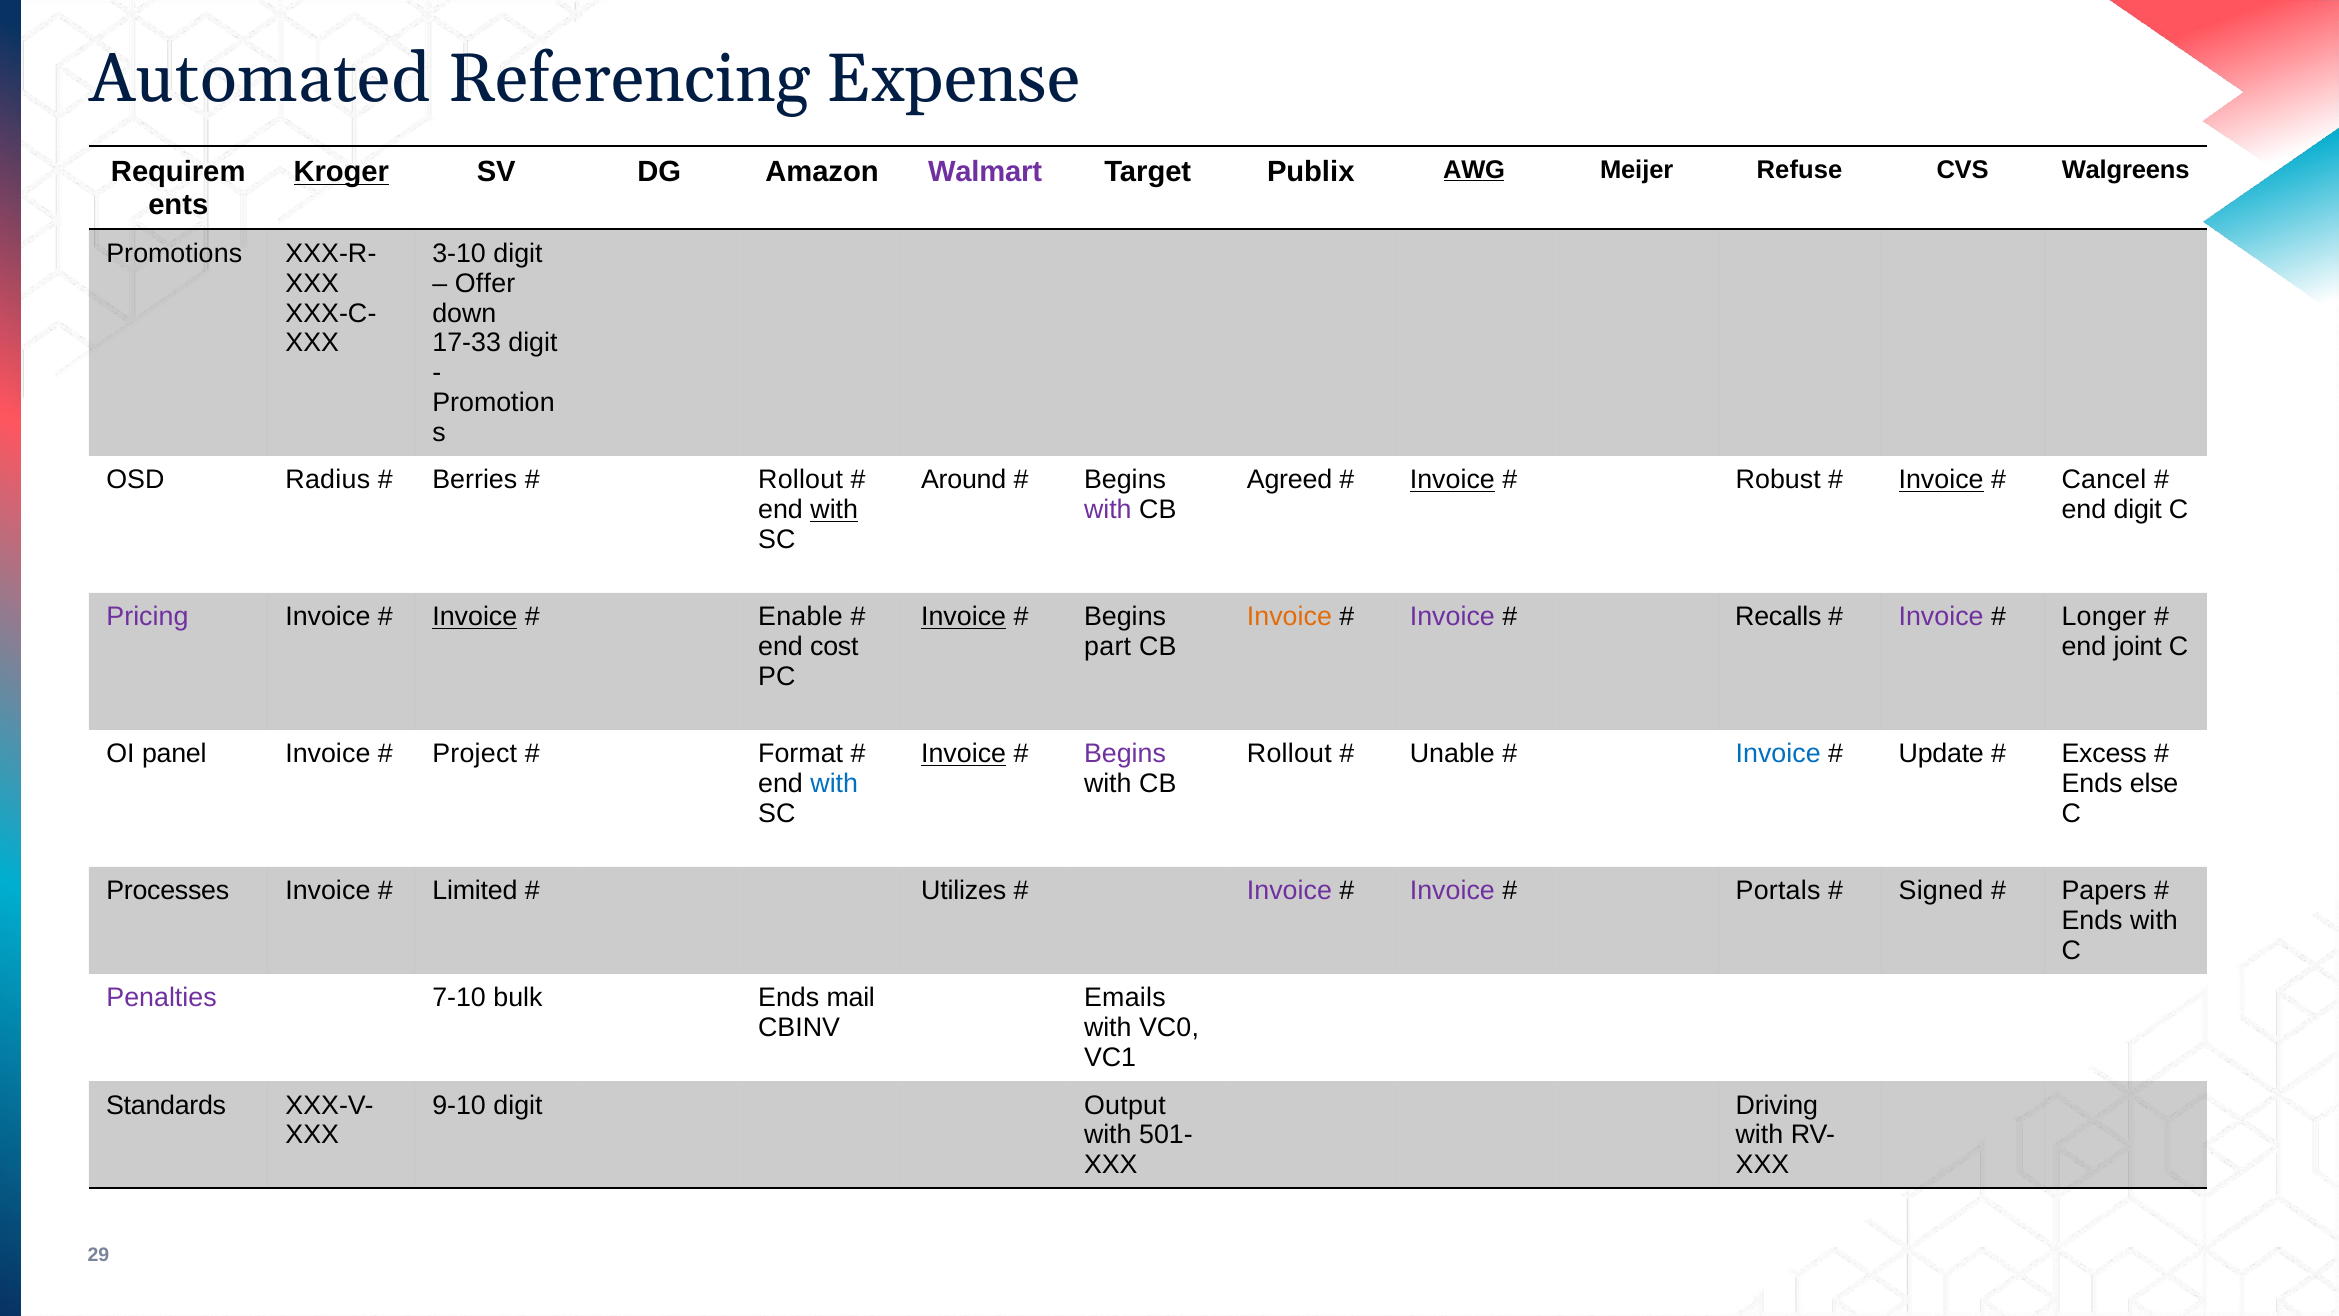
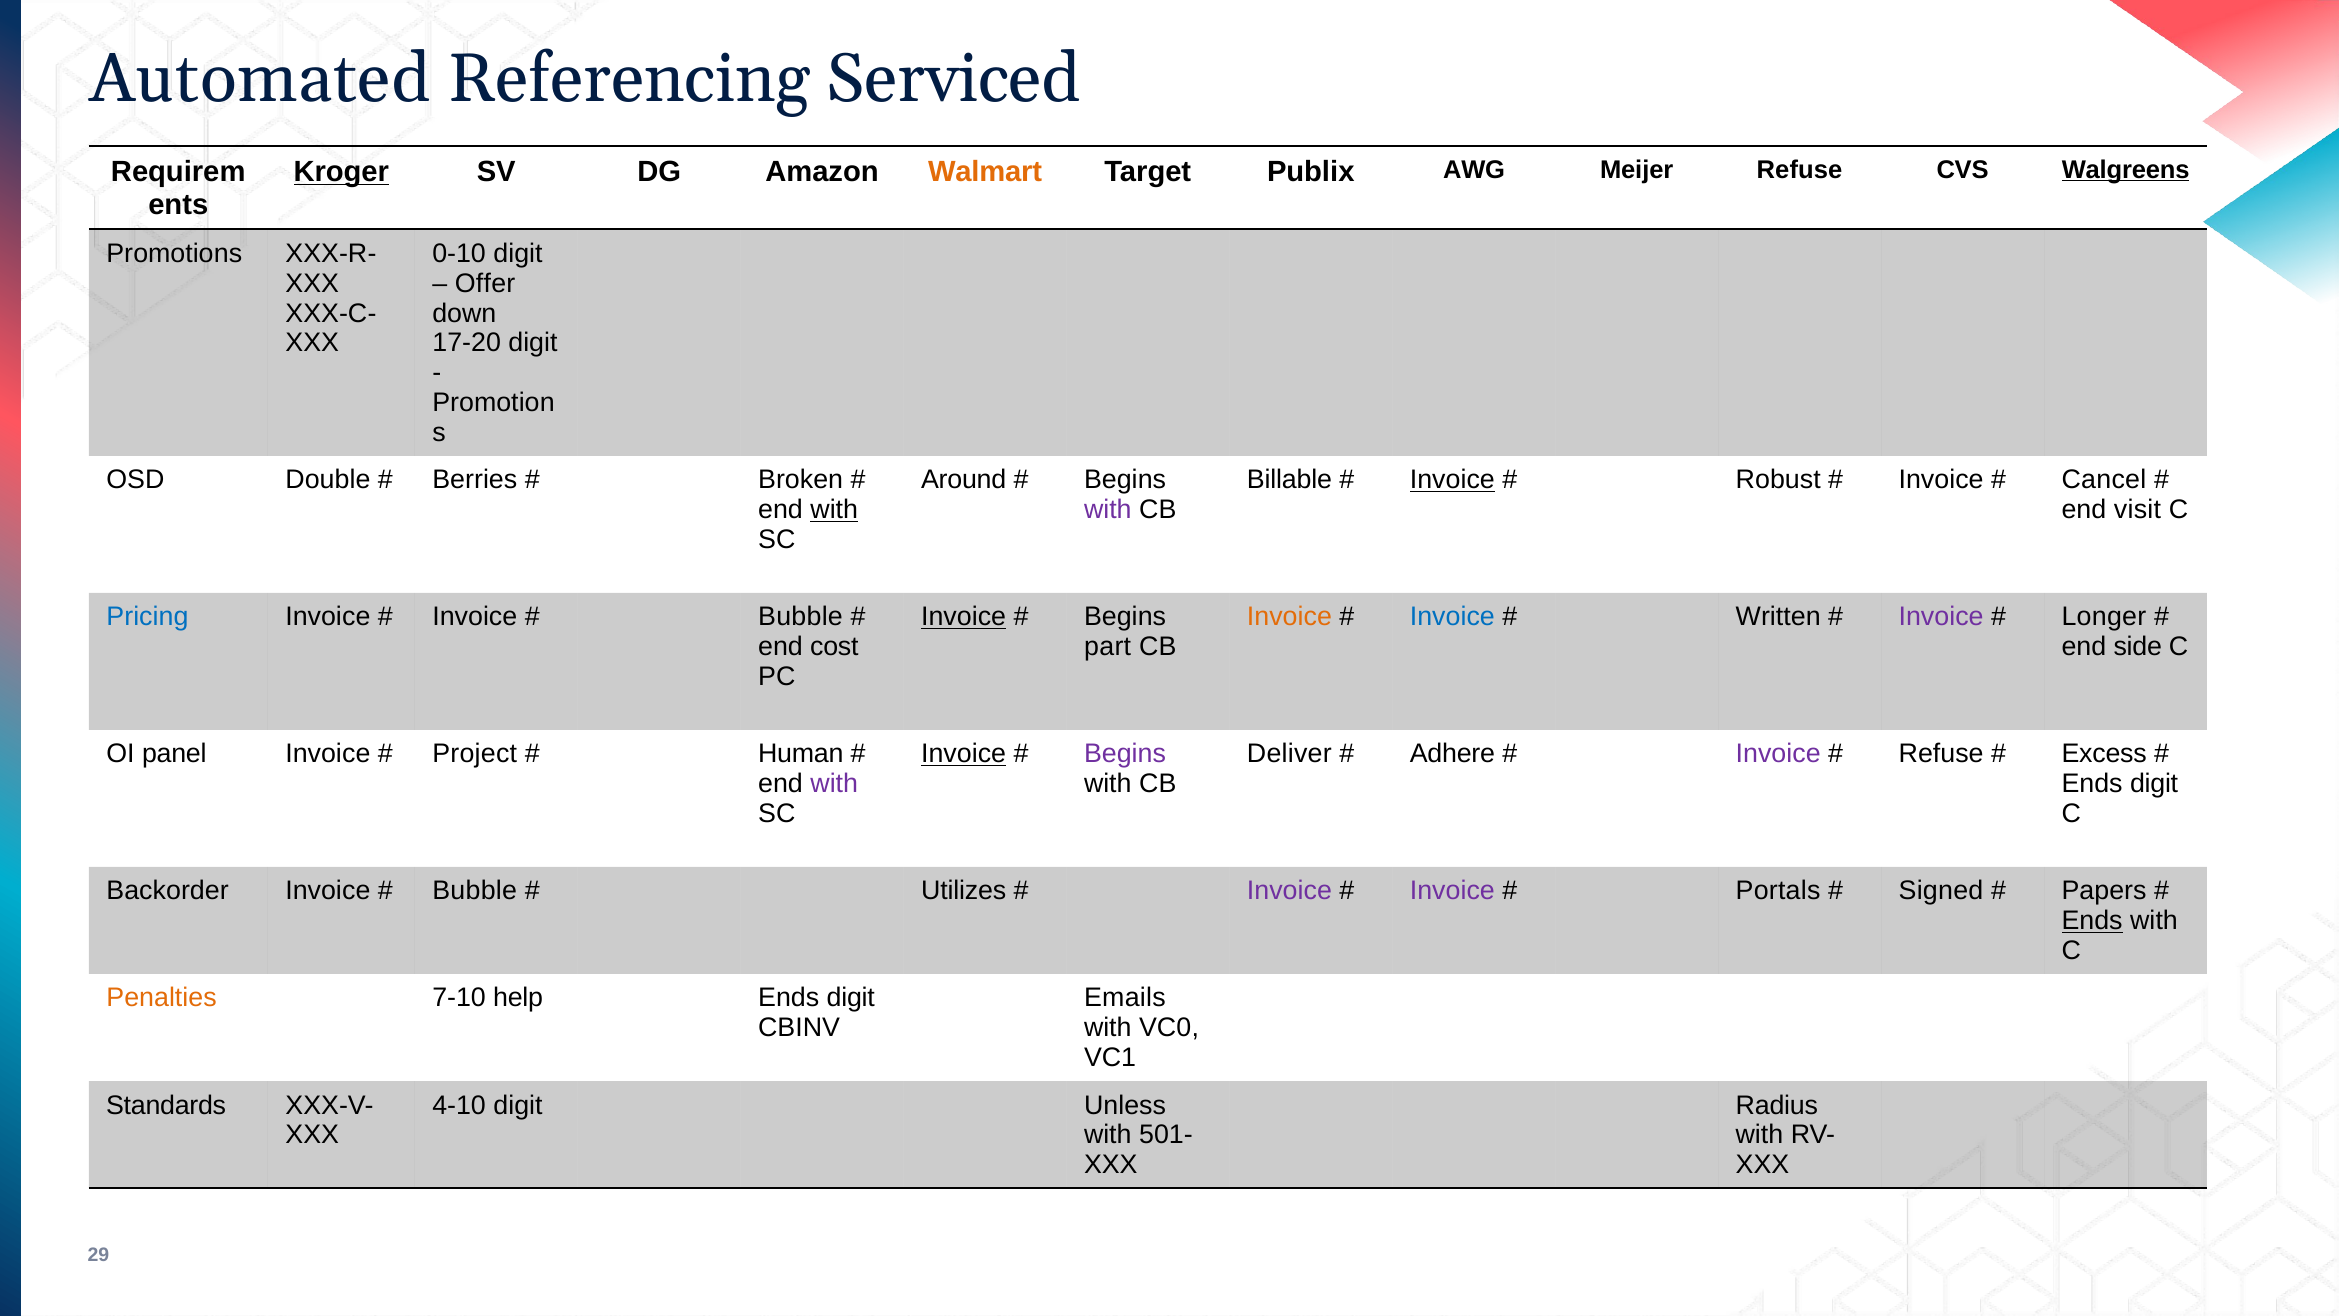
Expense: Expense -> Serviced (954, 79)
Walmart colour: purple -> orange (985, 172)
AWG underline: present -> none (1474, 170)
Walgreens underline: none -> present (2126, 170)
3-10: 3-10 -> 0-10 (459, 253)
17-33: 17-33 -> 17-20 (467, 343)
Radius: Radius -> Double (328, 480)
Rollout: Rollout -> Broken (801, 480)
Agreed: Agreed -> Billable (1290, 480)
Invoice underline: present -> none (1941, 480)
end digit: digit -> visit (2137, 510)
Pricing colour: purple -> blue (147, 617)
Invoice underline: present -> none (475, 617)
Enable: Enable -> Bubble (801, 617)
Invoice colour: purple -> blue (1452, 617)
Recalls: Recalls -> Written (1778, 617)
joint: joint -> side (2138, 647)
Format: Format -> Human (801, 754)
Rollout: Rollout -> Deliver (1289, 754)
Unable: Unable -> Adhere (1452, 754)
Invoice colour: blue -> purple (1778, 754)
Update: Update -> Refuse (1941, 754)
with colour: blue -> purple (834, 784)
else: else -> digit (2154, 784)
Processes: Processes -> Backorder (168, 891)
Limited: Limited -> Bubble (475, 891)
Ends underline: none -> present (2092, 921)
Penalties colour: purple -> orange (162, 998)
bulk: bulk -> help (518, 998)
mail: mail -> digit (851, 998)
9-10: 9-10 -> 4-10 (459, 1105)
Output: Output -> Unless (1125, 1105)
Driving: Driving -> Radius (1777, 1105)
